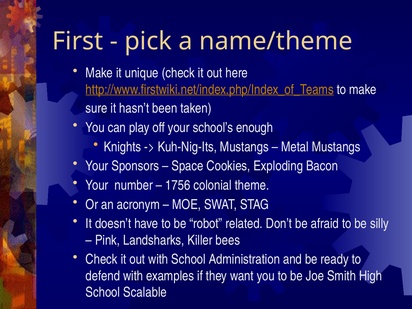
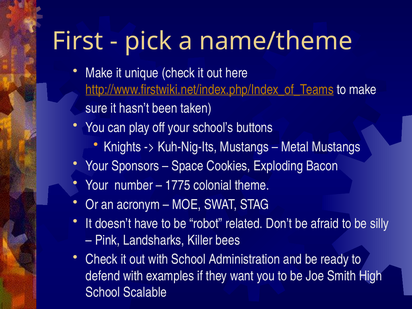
enough: enough -> buttons (255, 128)
1756: 1756 -> 1775 (178, 185)
